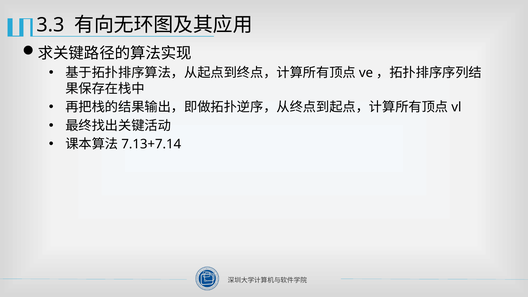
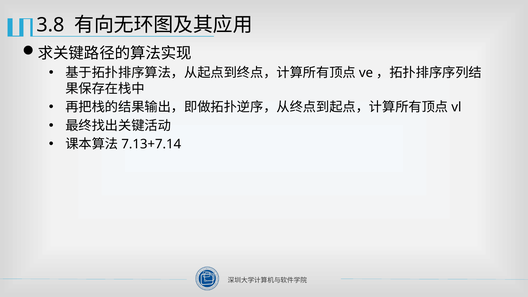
3.3: 3.3 -> 3.8 (50, 25)
